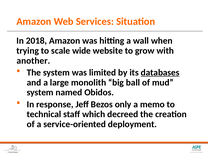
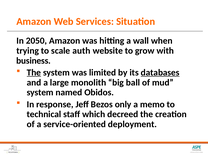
2018: 2018 -> 2050 (36, 41)
wide: wide -> auth (81, 51)
another: another -> business (33, 61)
The underline: none -> present (34, 72)
